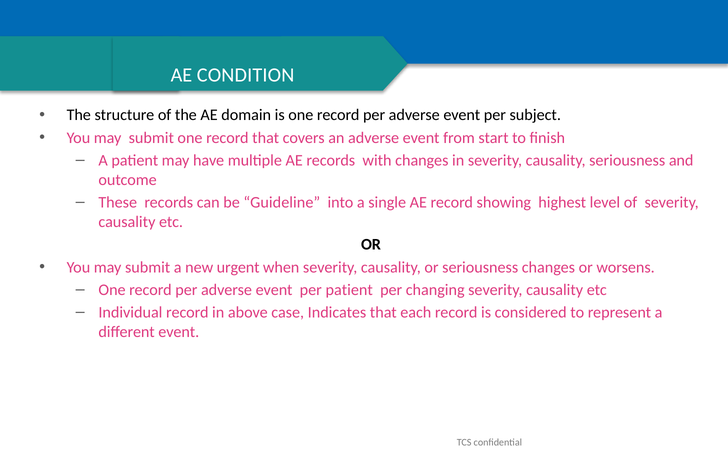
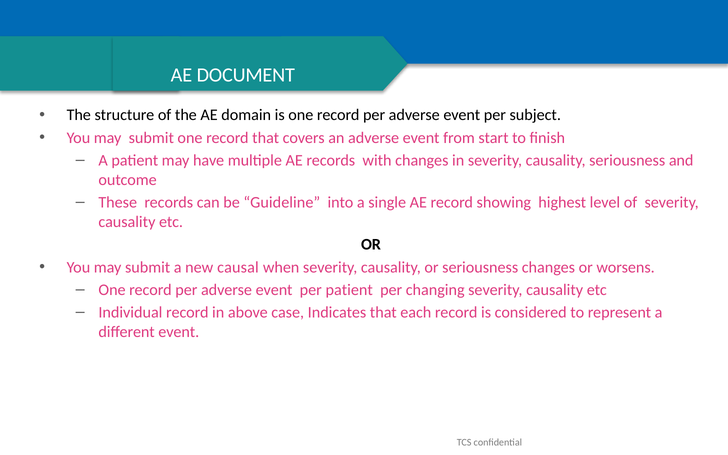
CONDITION: CONDITION -> DOCUMENT (246, 75)
urgent: urgent -> causal (238, 267)
